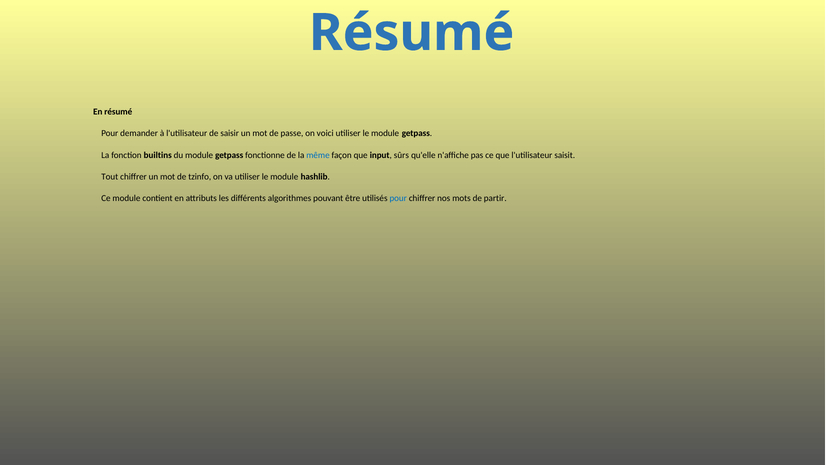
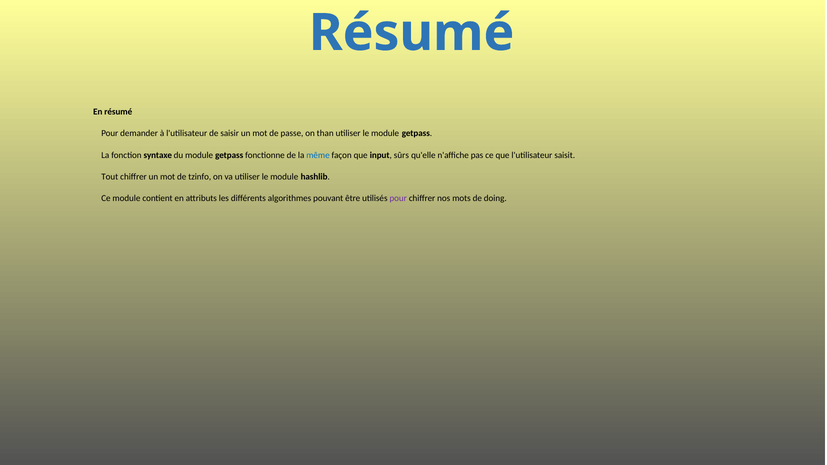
voici: voici -> than (325, 133)
builtins: builtins -> syntaxe (158, 155)
pour colour: blue -> purple (398, 198)
partir: partir -> doing (495, 198)
